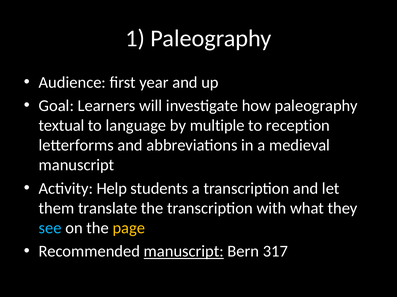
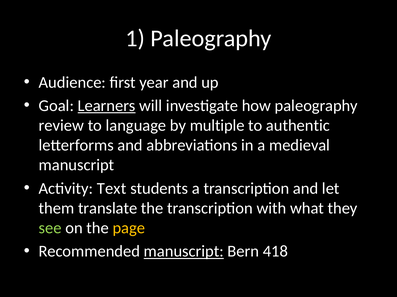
Learners underline: none -> present (107, 106)
textual: textual -> review (61, 126)
reception: reception -> authentic (298, 126)
Help: Help -> Text (112, 189)
see colour: light blue -> light green (50, 229)
317: 317 -> 418 (275, 252)
